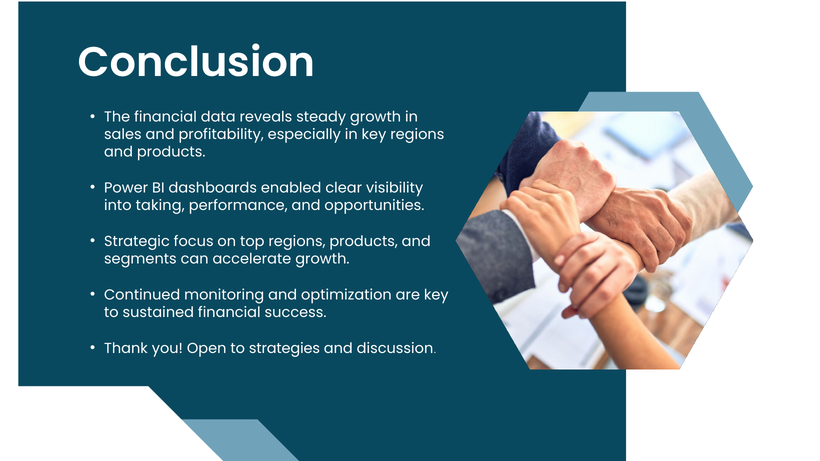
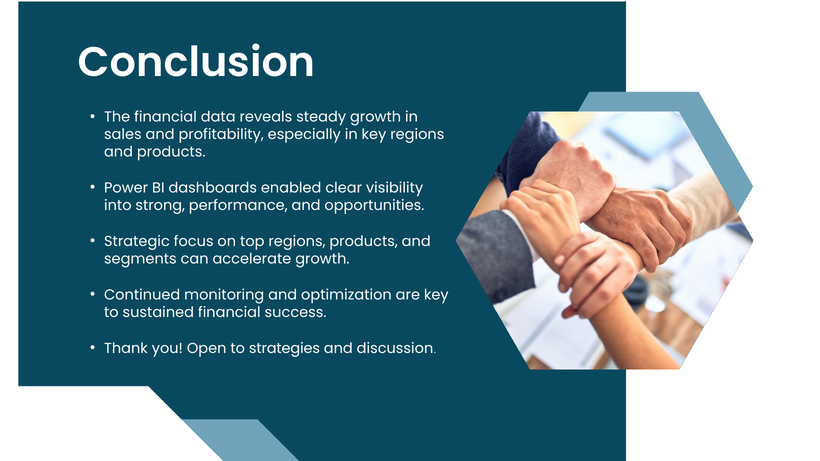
taking: taking -> strong (160, 206)
